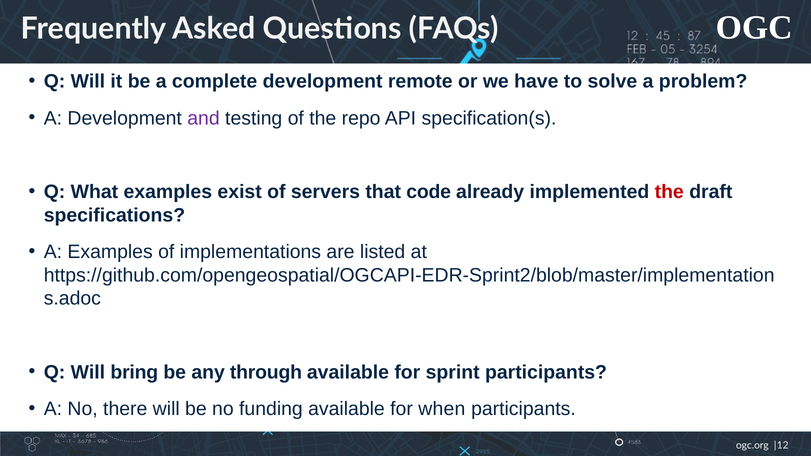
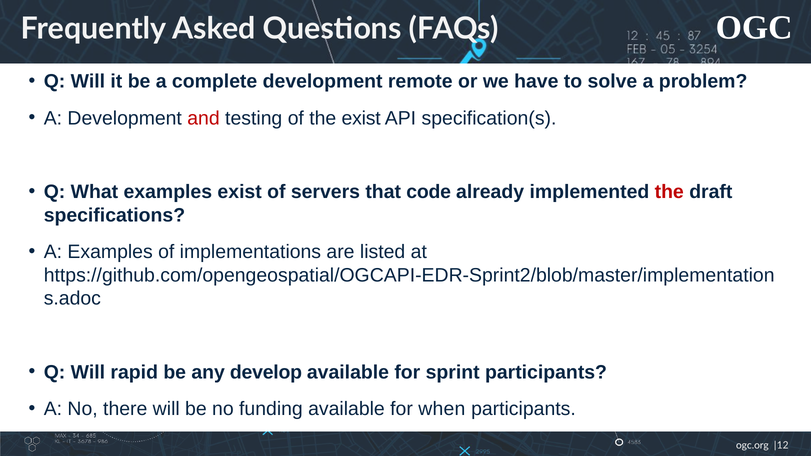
and colour: purple -> red (203, 118)
the repo: repo -> exist (361, 118)
bring: bring -> rapid (134, 372)
through: through -> develop (266, 372)
